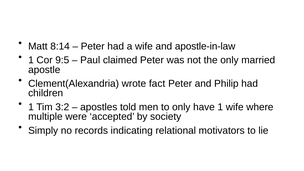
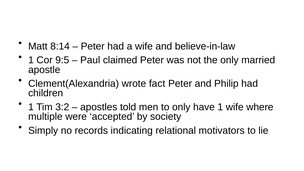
apostle-in-law: apostle-in-law -> believe-in-law (205, 46)
